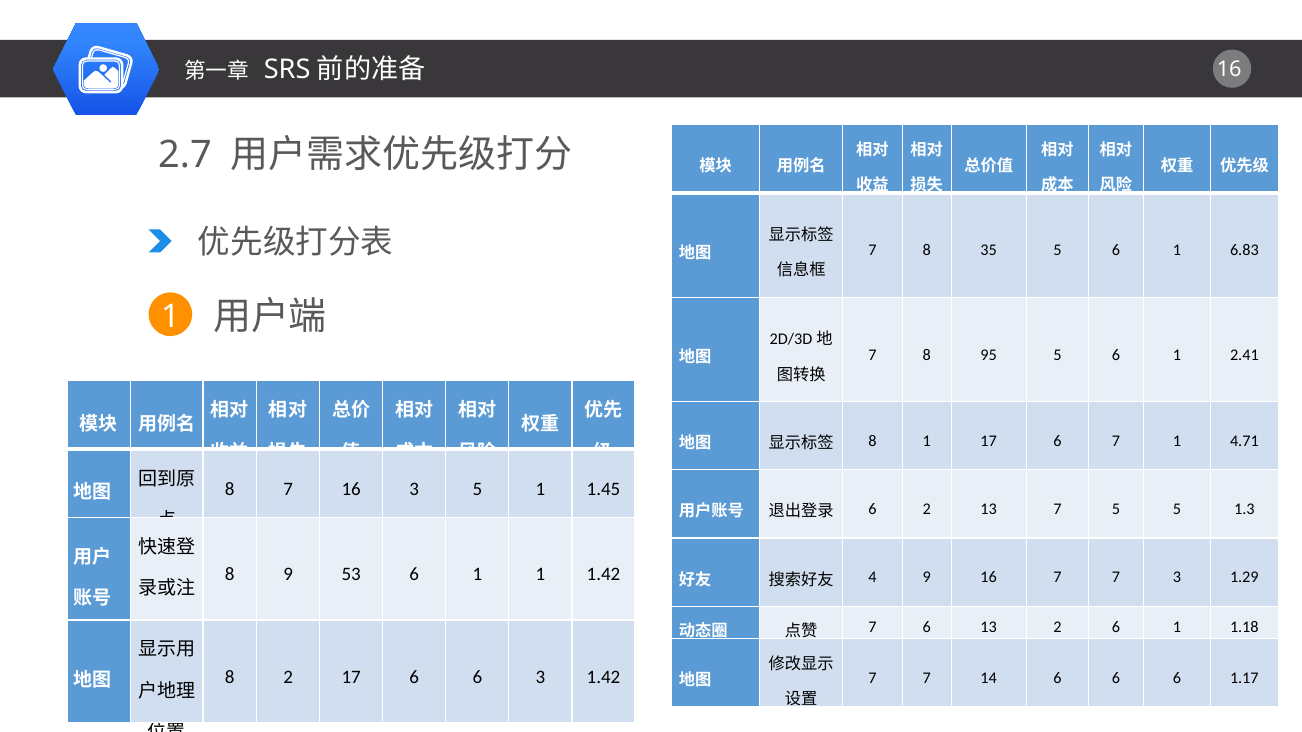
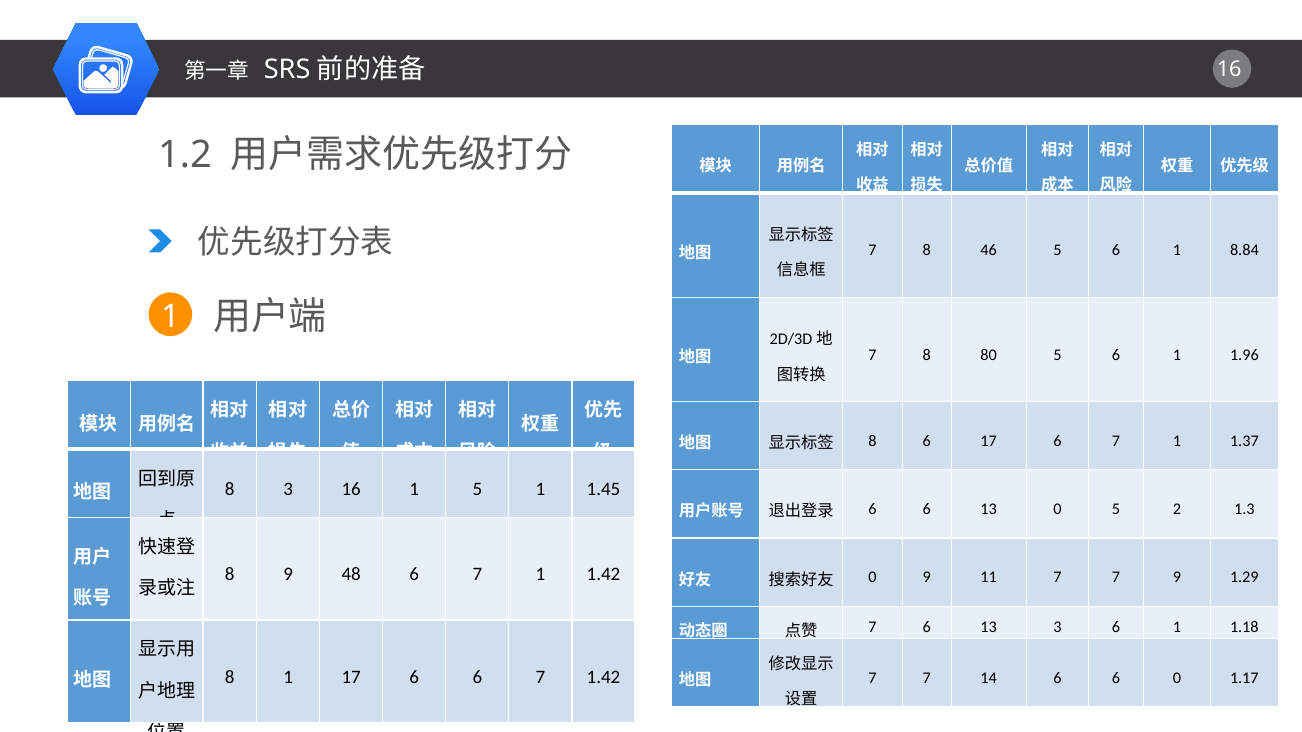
2.7: 2.7 -> 1.2 (185, 155)
35: 35 -> 46 (989, 250)
6.83: 6.83 -> 8.84 (1244, 250)
95: 95 -> 80 (989, 355)
2.41: 2.41 -> 1.96 (1244, 355)
8 1: 1 -> 6 (927, 441)
4.71: 4.71 -> 1.37 (1244, 441)
8 7: 7 -> 3 (288, 490)
16 3: 3 -> 1 (414, 490)
2: 2 -> 6 (927, 509)
13 7: 7 -> 0 (1058, 509)
5 5: 5 -> 2 (1177, 509)
53: 53 -> 48 (351, 575)
1: 1 -> 7 (477, 575)
4: 4 -> 0 (873, 577)
9 16: 16 -> 11 (989, 577)
7 3: 3 -> 9 (1177, 577)
13 2: 2 -> 3 (1058, 628)
8 2: 2 -> 1 (288, 678)
6 6 3: 3 -> 7 (540, 678)
6 6 6: 6 -> 0 (1177, 678)
